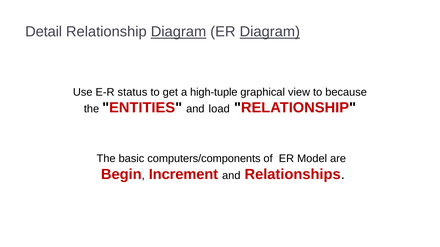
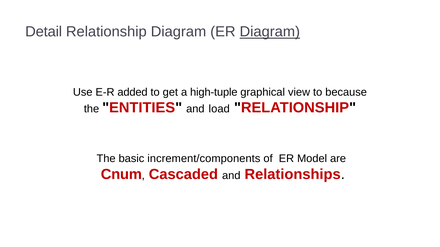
Diagram underline: present -> none (179, 32)
status: status -> added (133, 92)
computers/components: computers/components -> increment/components (204, 159)
Begin: Begin -> Cnum (121, 175)
Increment: Increment -> Cascaded (183, 175)
